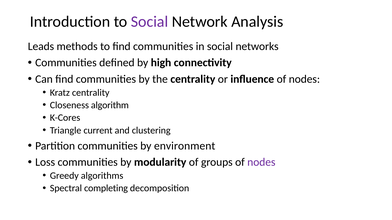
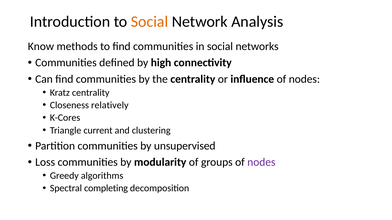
Social colour: purple -> orange (150, 22)
Leads: Leads -> Know (41, 46)
algorithm: algorithm -> relatively (110, 105)
environment: environment -> unsupervised (185, 146)
